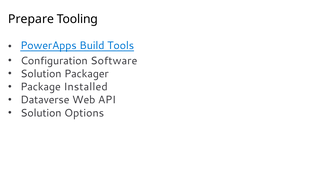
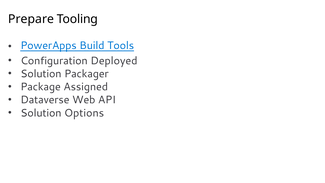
Software: Software -> Deployed (114, 61)
Installed: Installed -> Assigned (86, 87)
